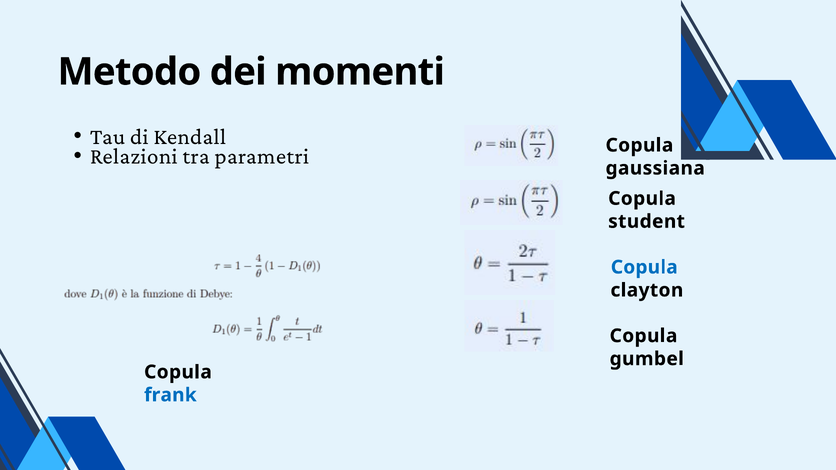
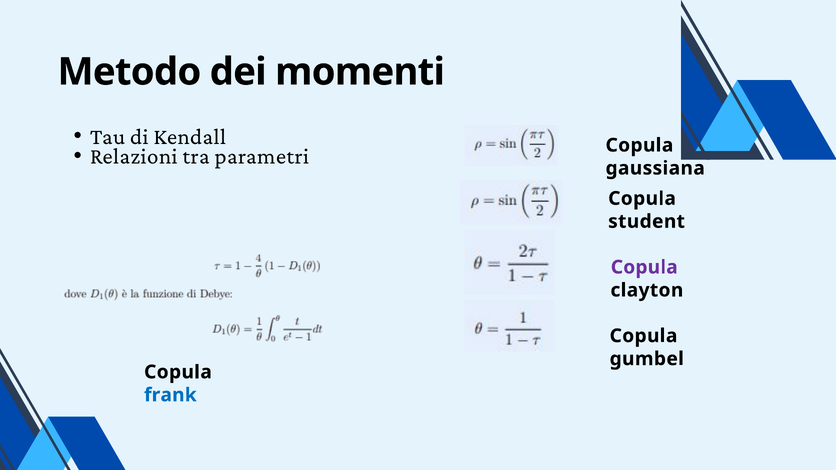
Copula colour: blue -> purple (644, 267)
